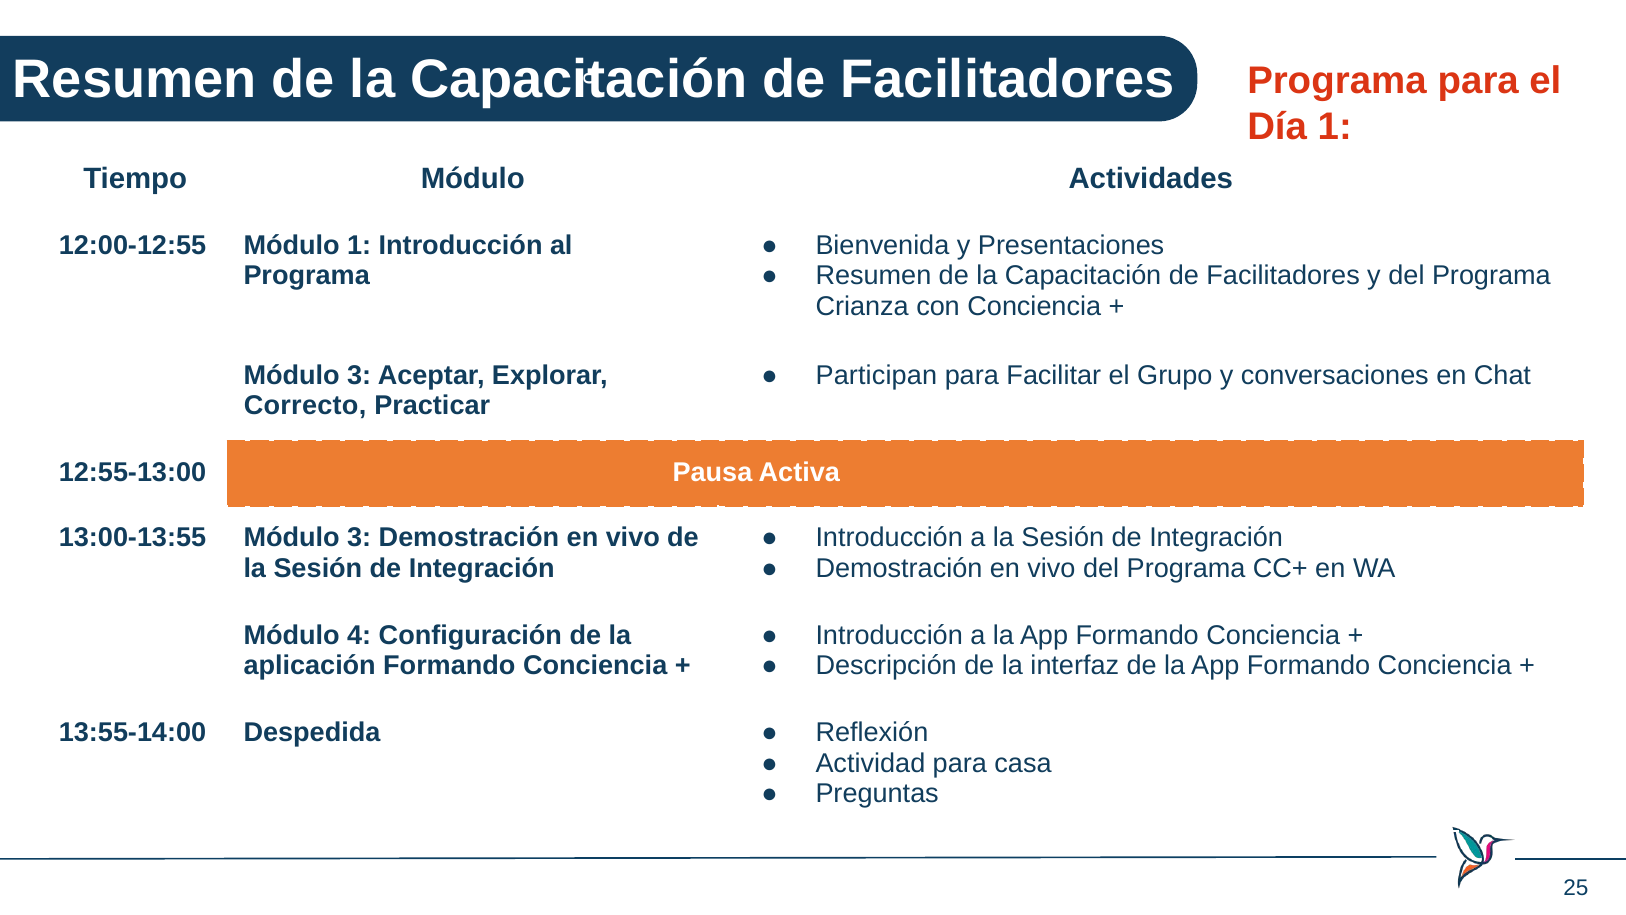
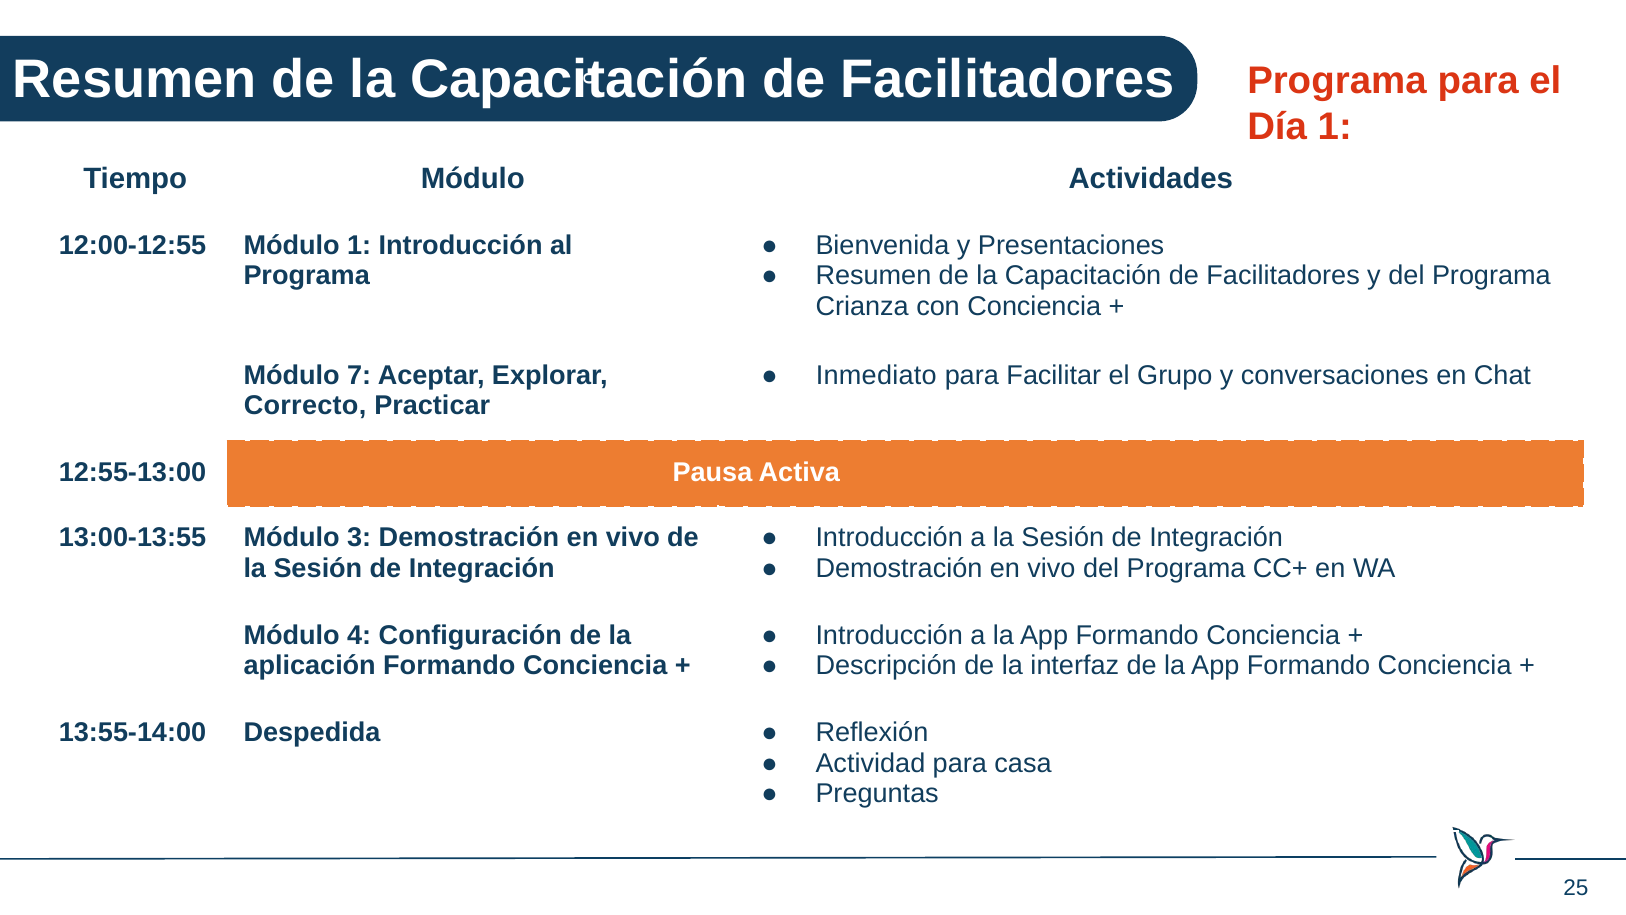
Participan: Participan -> Inmediato (876, 375)
3: 3 -> 7 (359, 375)
